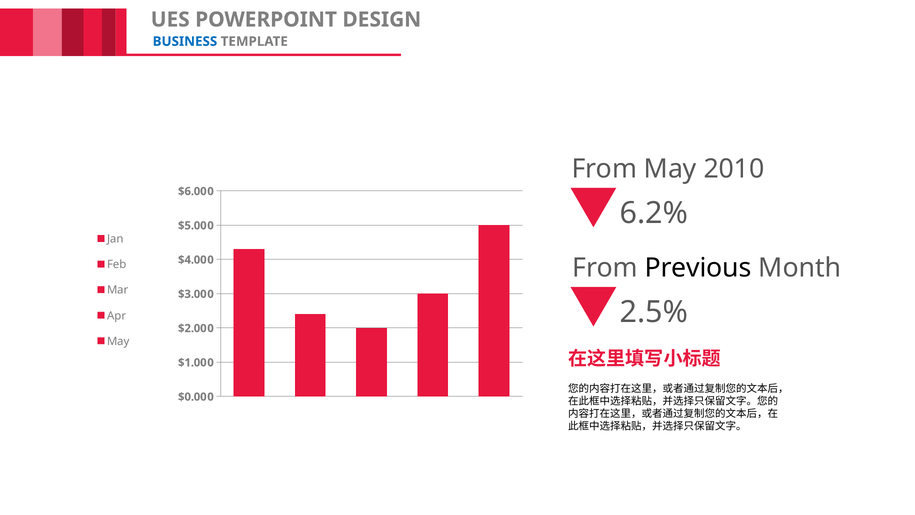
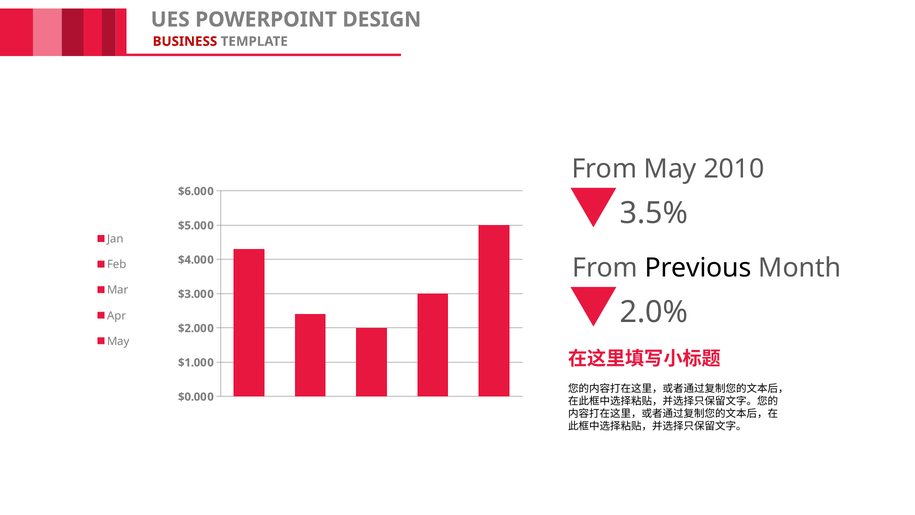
BUSINESS colour: blue -> red (185, 41)
6.2%: 6.2% -> 3.5% (654, 213)
2.5%: 2.5% -> 2.0% (654, 312)
